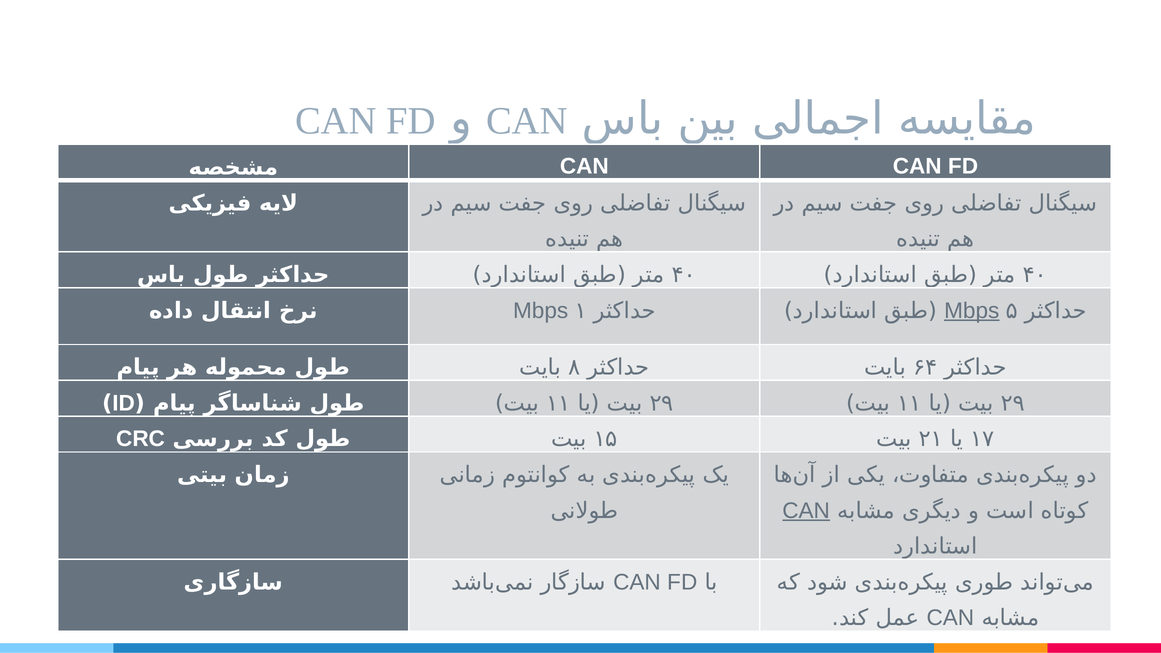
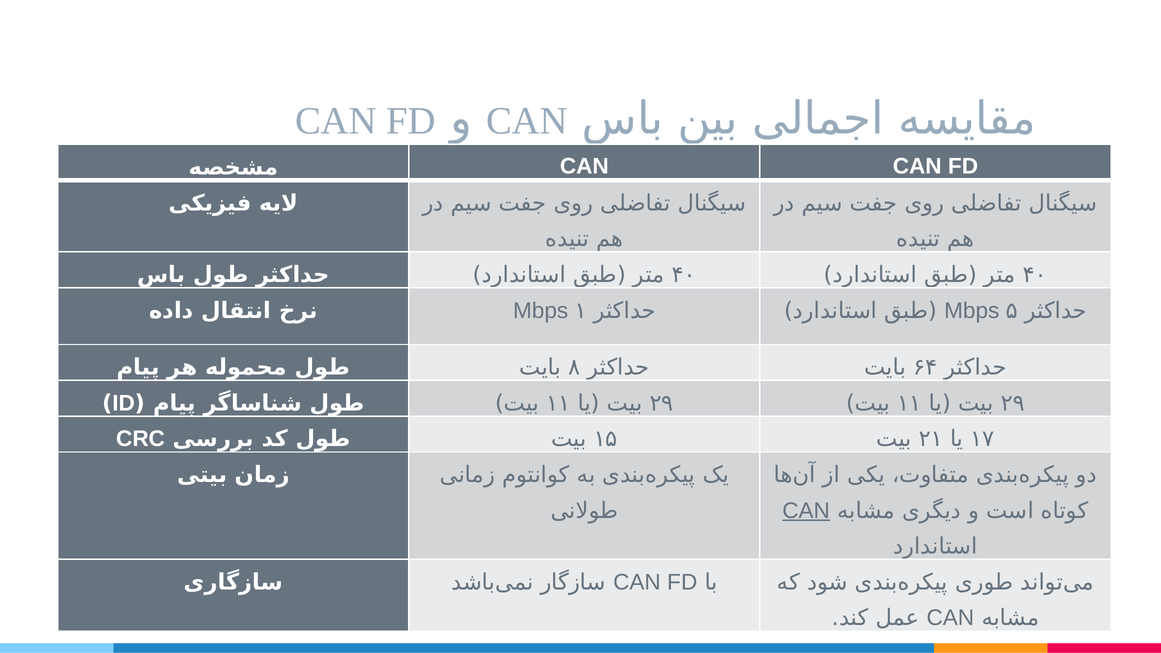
Mbps underline: present -> none (972, 311)
